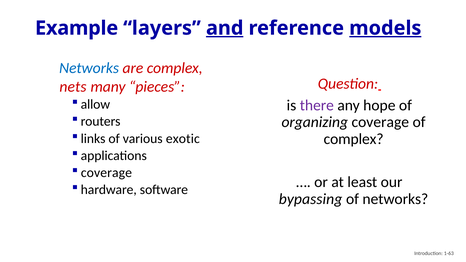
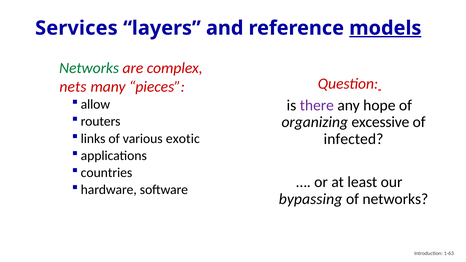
Example: Example -> Services (76, 28)
and underline: present -> none (225, 28)
Networks colour: blue -> green (89, 68)
organizing coverage: coverage -> excessive (380, 122)
complex: complex -> infected (354, 139)
coverage: coverage -> countries (106, 173)
